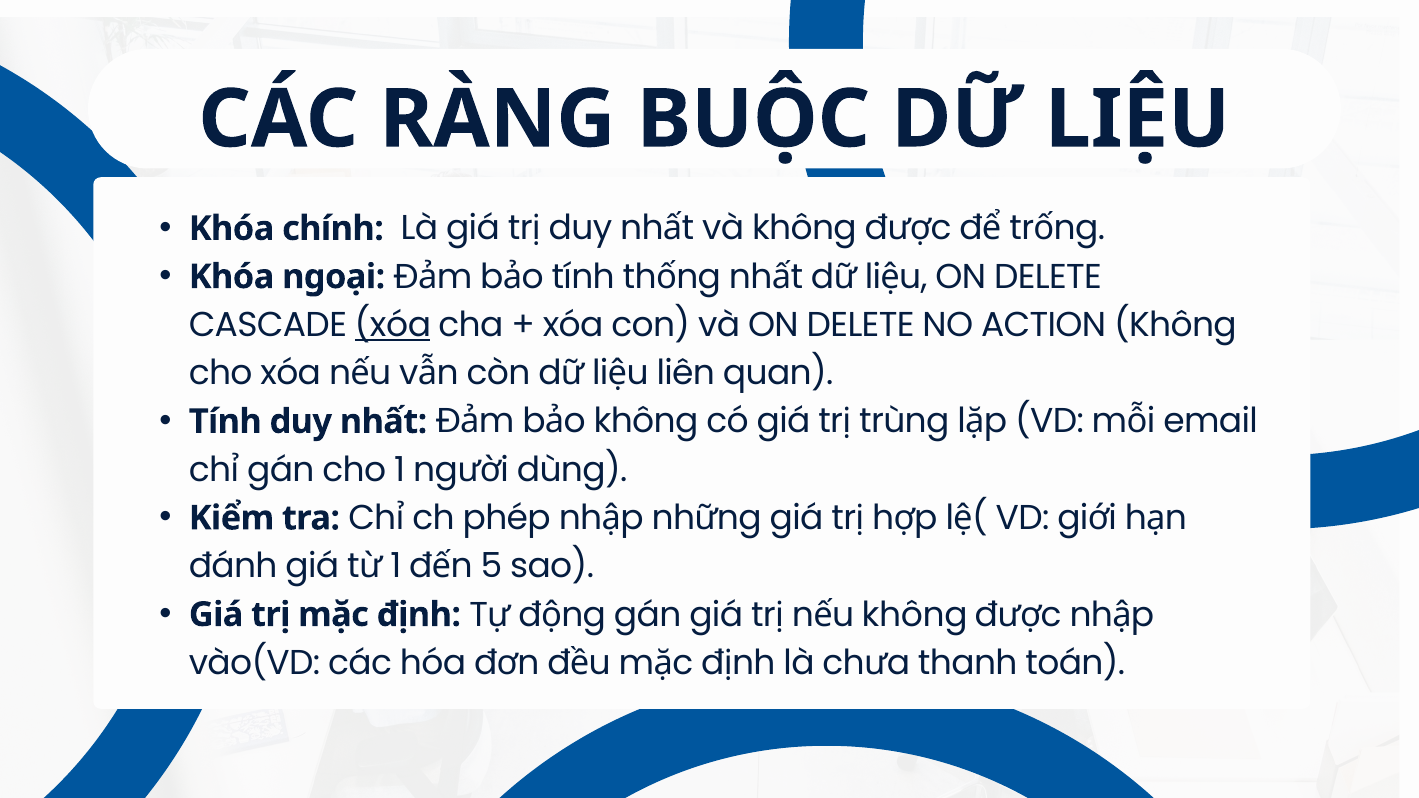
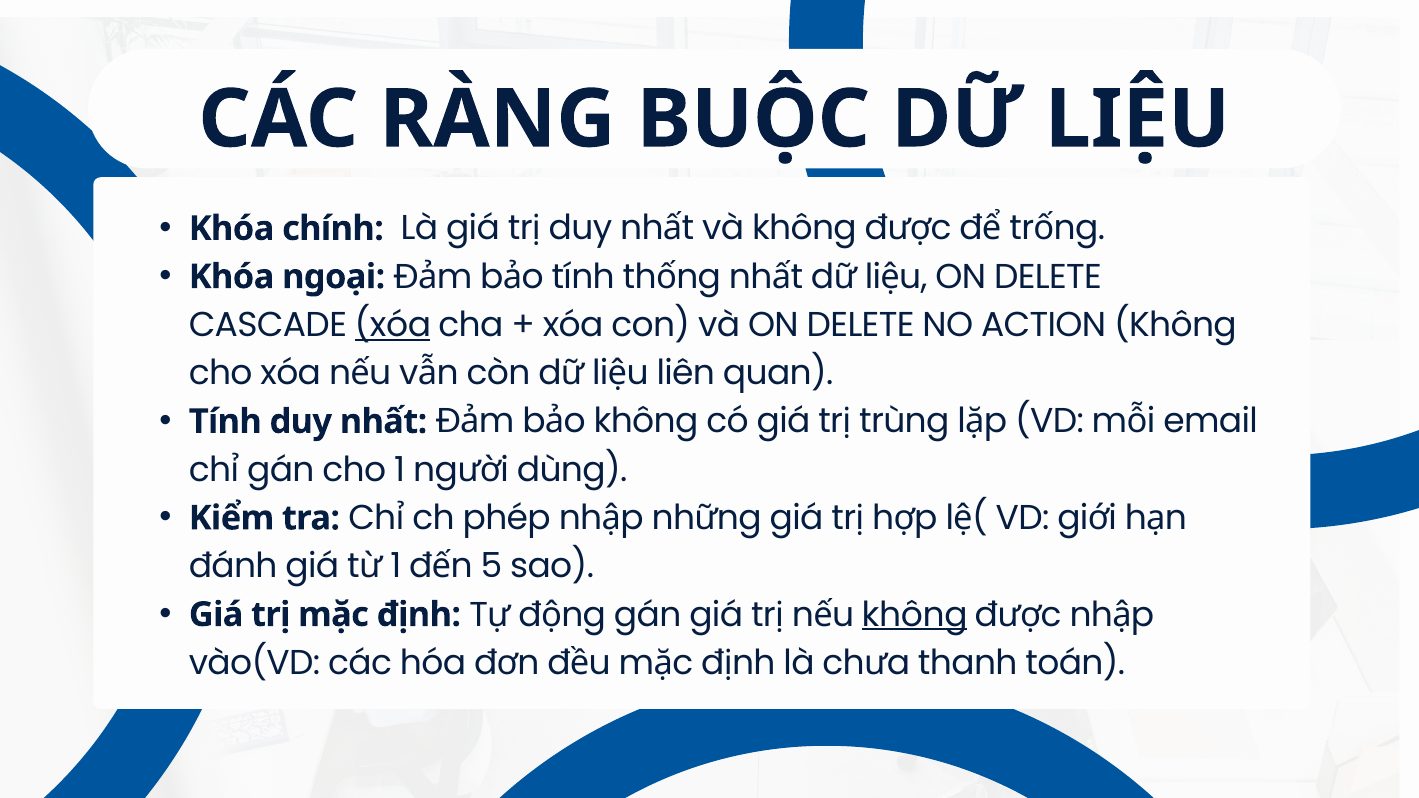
không underline: none -> present (915, 615)
